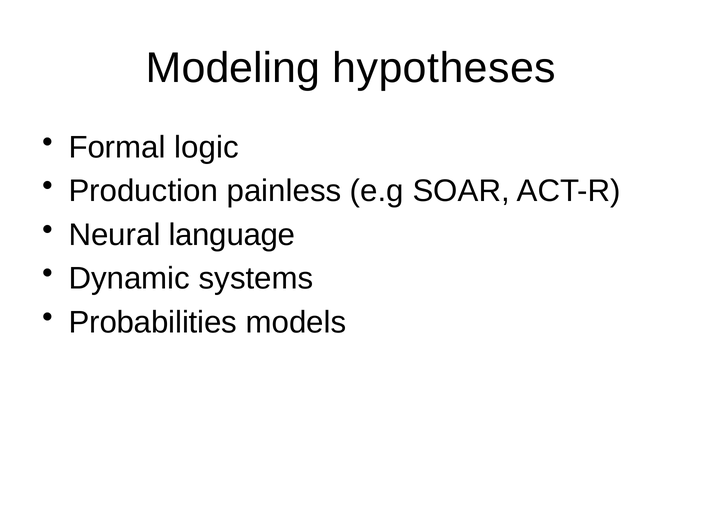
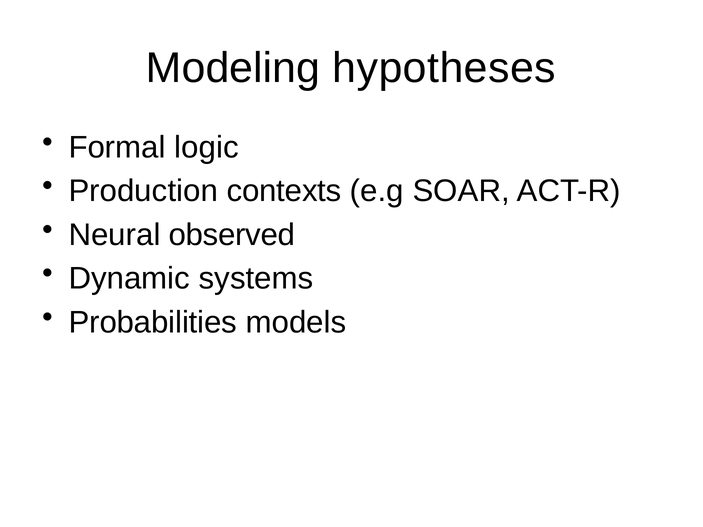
painless: painless -> contexts (284, 191)
language: language -> observed (232, 235)
